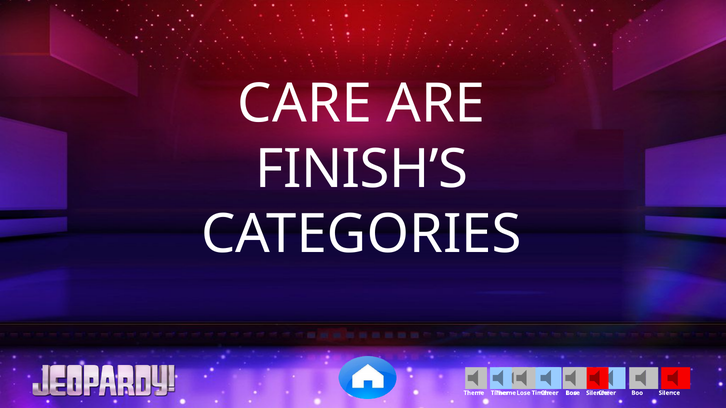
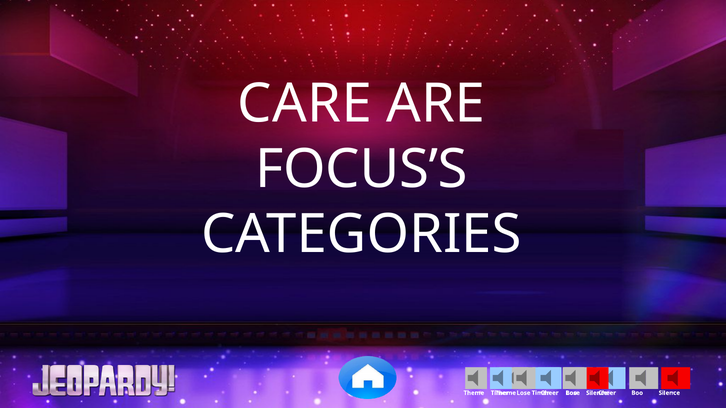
FINISH’S: FINISH’S -> FOCUS’S (362, 169)
